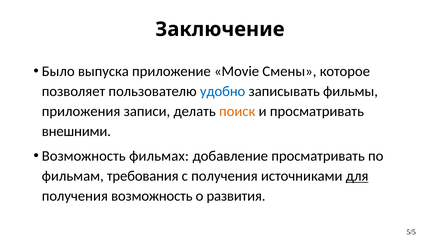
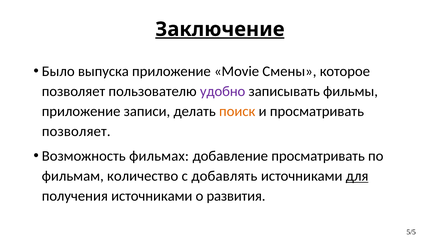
Заключение underline: none -> present (220, 29)
удобно colour: blue -> purple (223, 92)
приложения: приложения -> приложение (81, 112)
внешними: внешними -> позволяет (76, 132)
требования: требования -> количество (143, 176)
с получения: получения -> добавлять (224, 176)
получения возможность: возможность -> источниками (152, 196)
